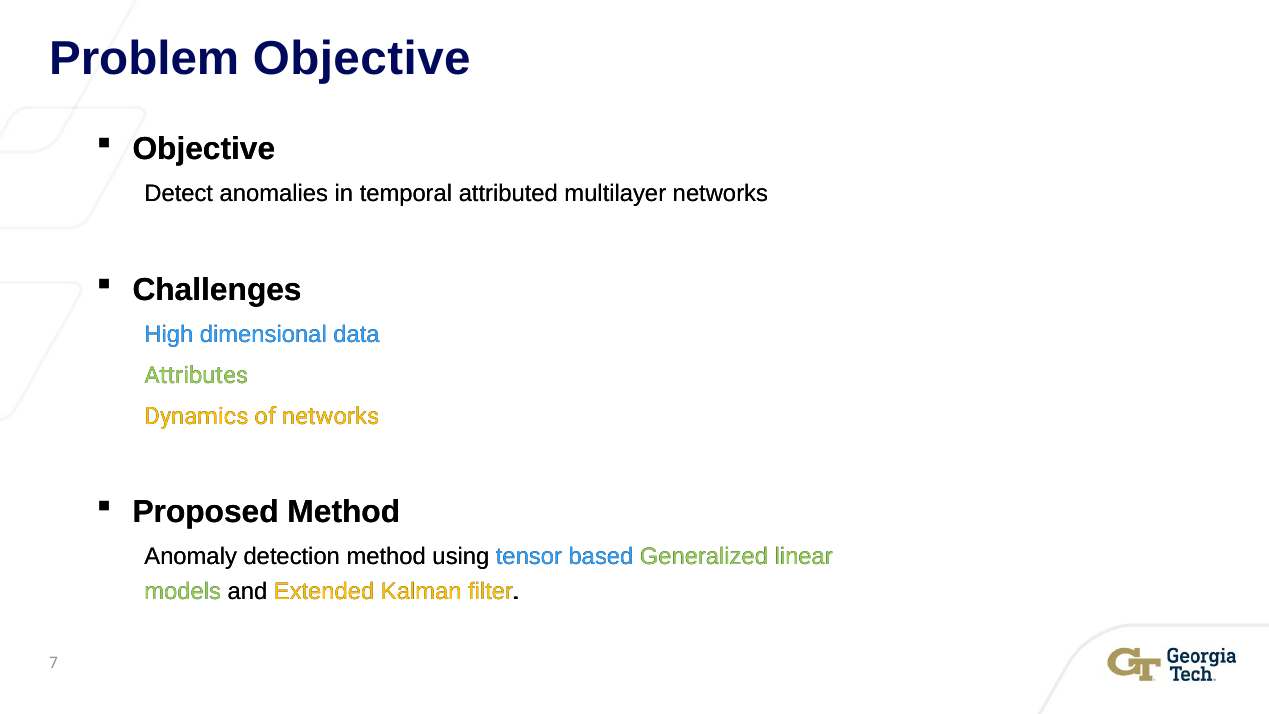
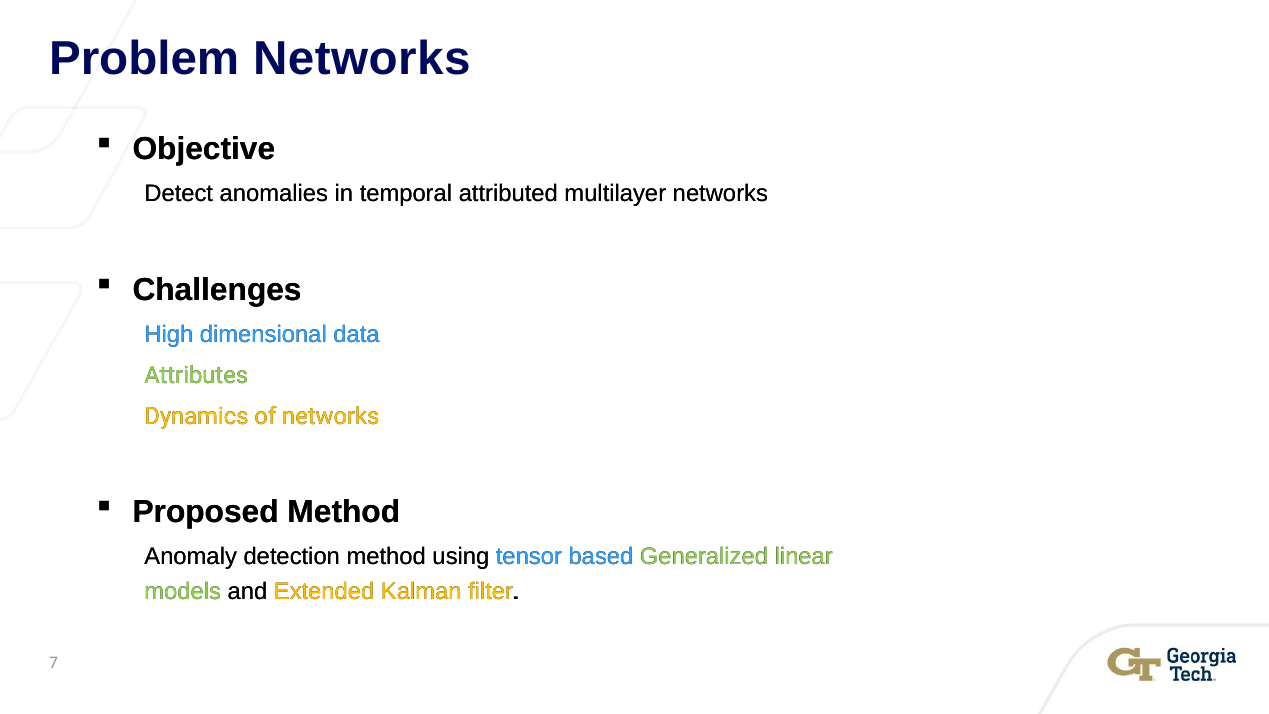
Problem Objective: Objective -> Networks (362, 59)
